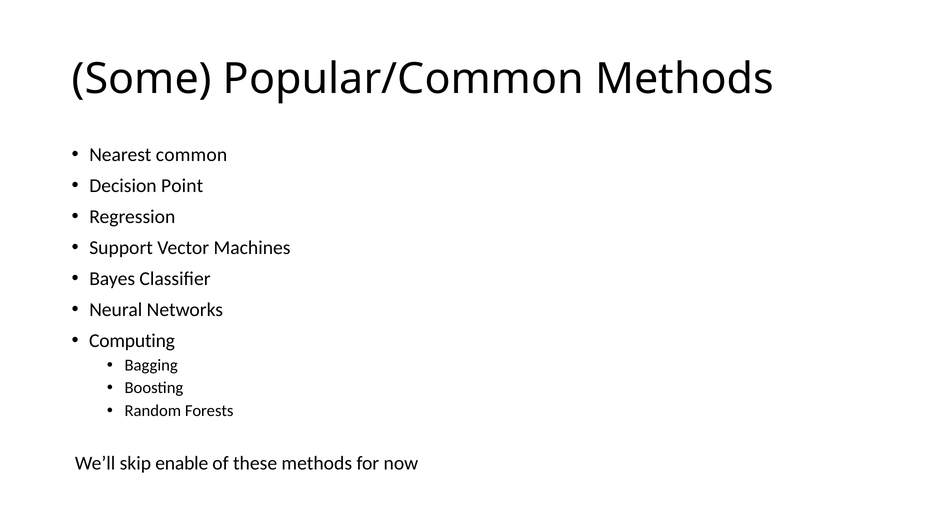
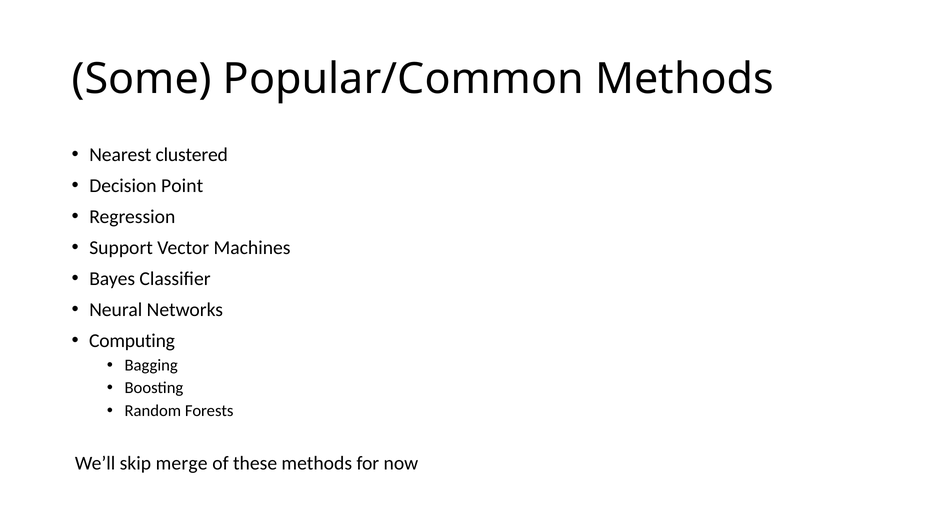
common: common -> clustered (192, 155)
enable: enable -> merge (182, 463)
